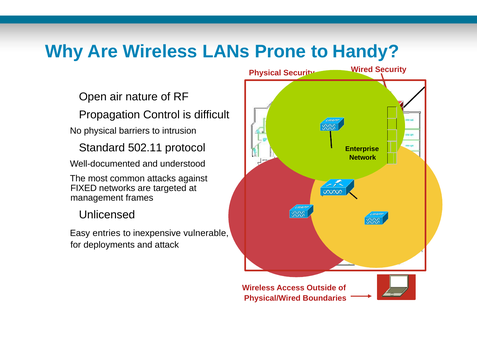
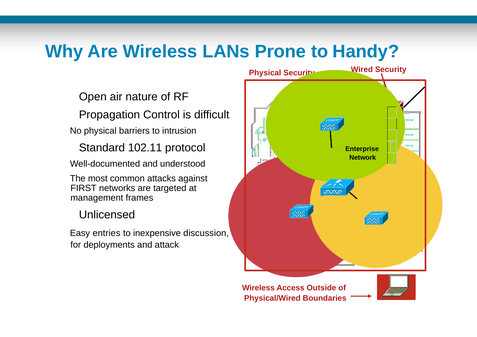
502.11: 502.11 -> 102.11 (145, 148)
FIXED: FIXED -> FIRST (84, 188)
vulnerable: vulnerable -> discussion (206, 233)
